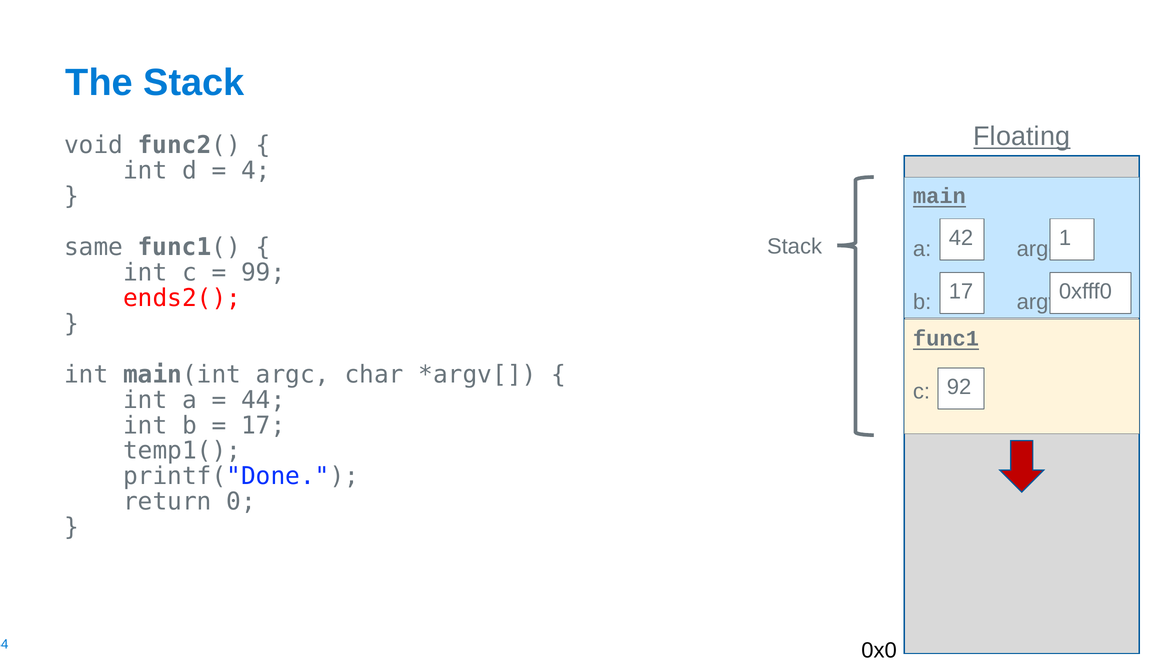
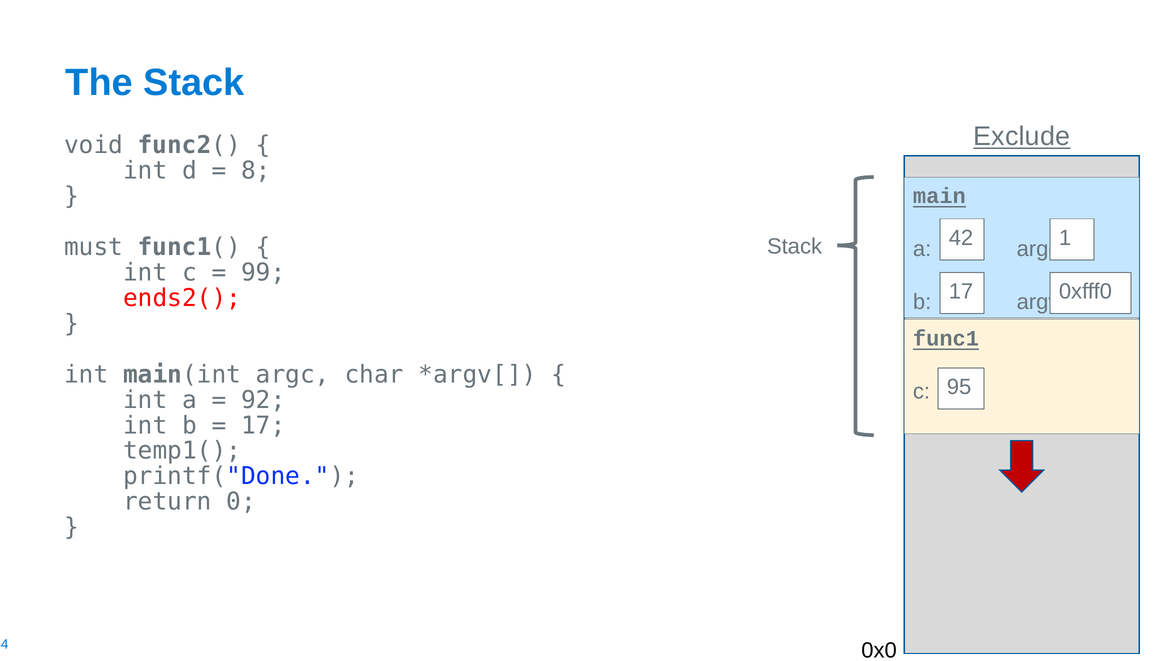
Floating: Floating -> Exclude (1022, 136)
4: 4 -> 8 (256, 171)
same: same -> must (94, 247)
92: 92 -> 95 (959, 387)
44: 44 -> 92 (263, 400)
